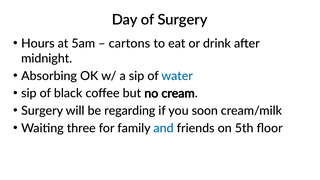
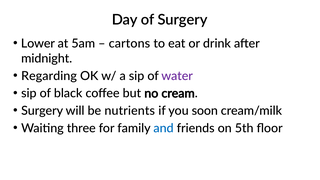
Hours: Hours -> Lower (38, 44)
Absorbing: Absorbing -> Regarding (49, 76)
water colour: blue -> purple (177, 76)
regarding: regarding -> nutrients (130, 111)
